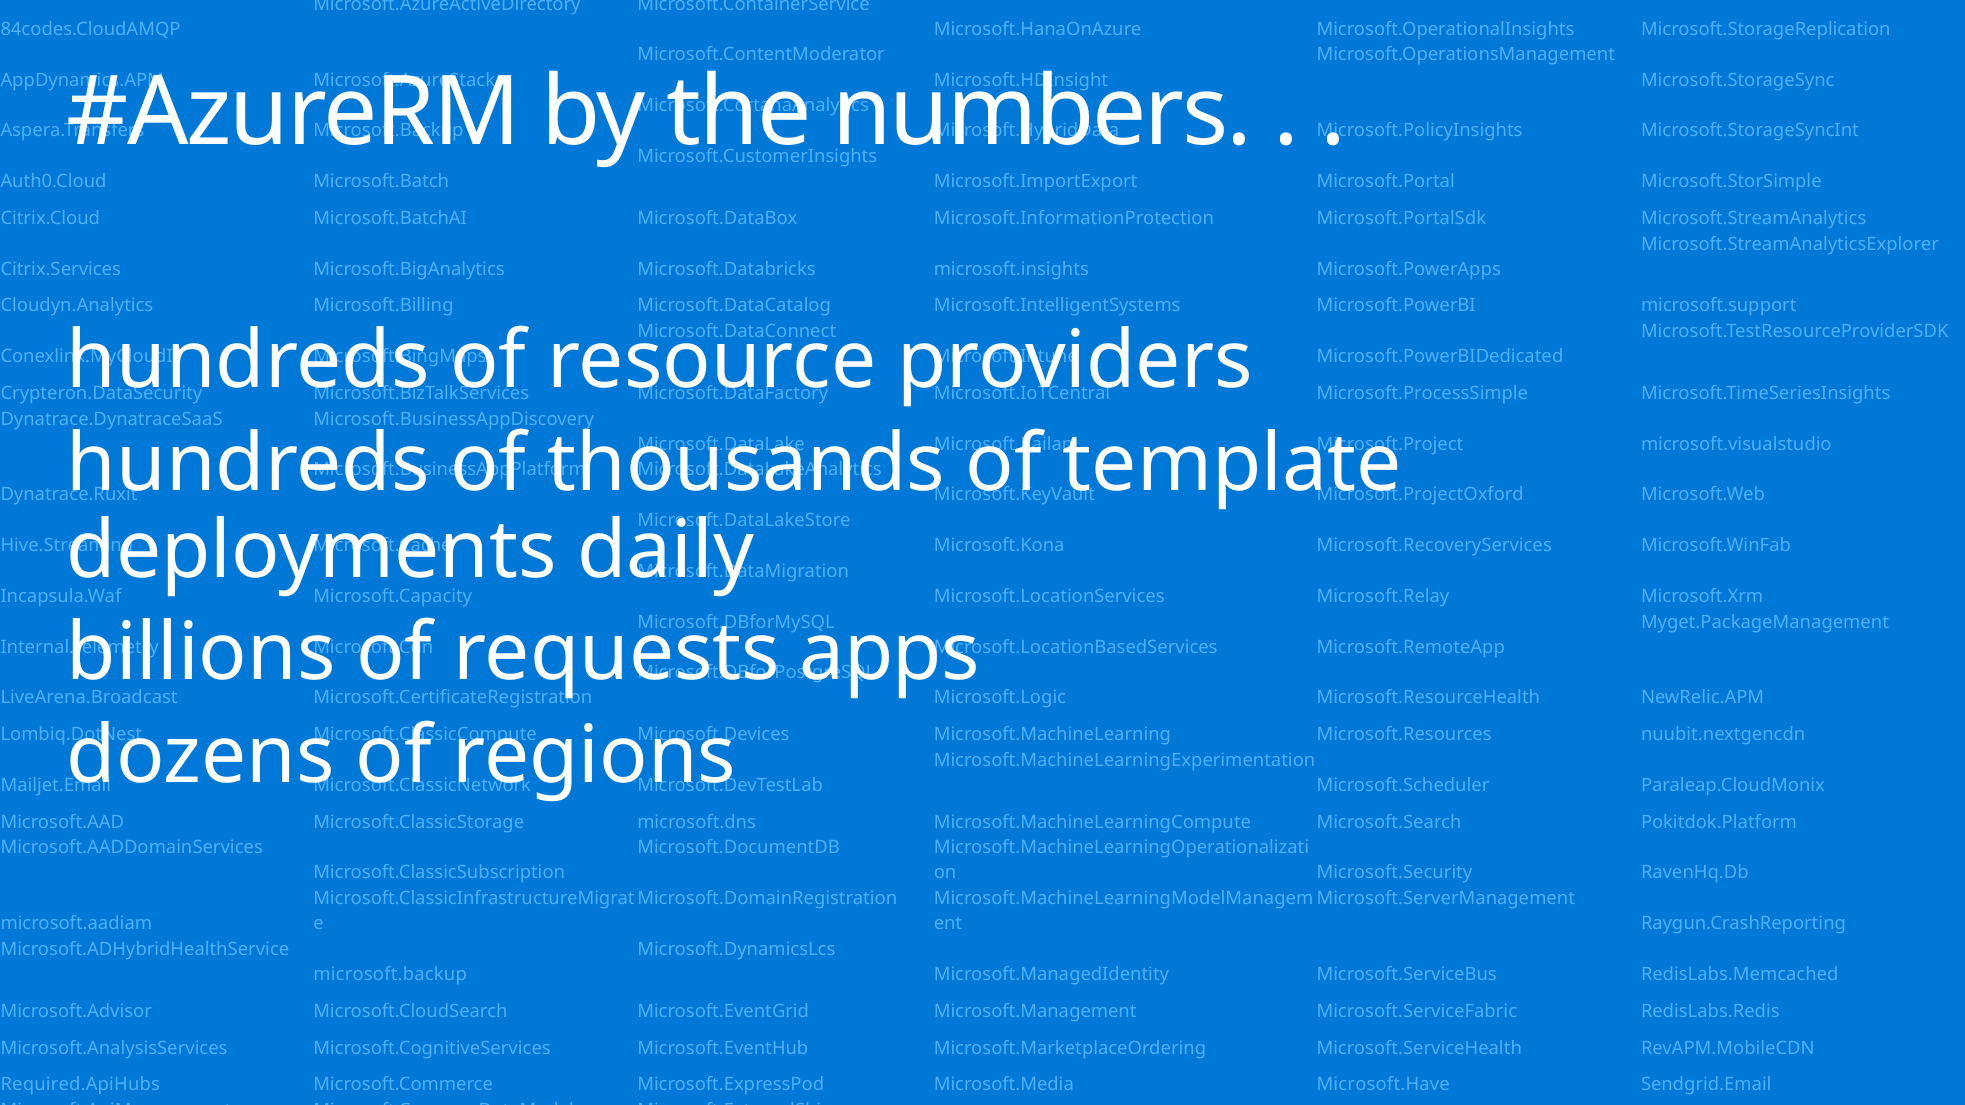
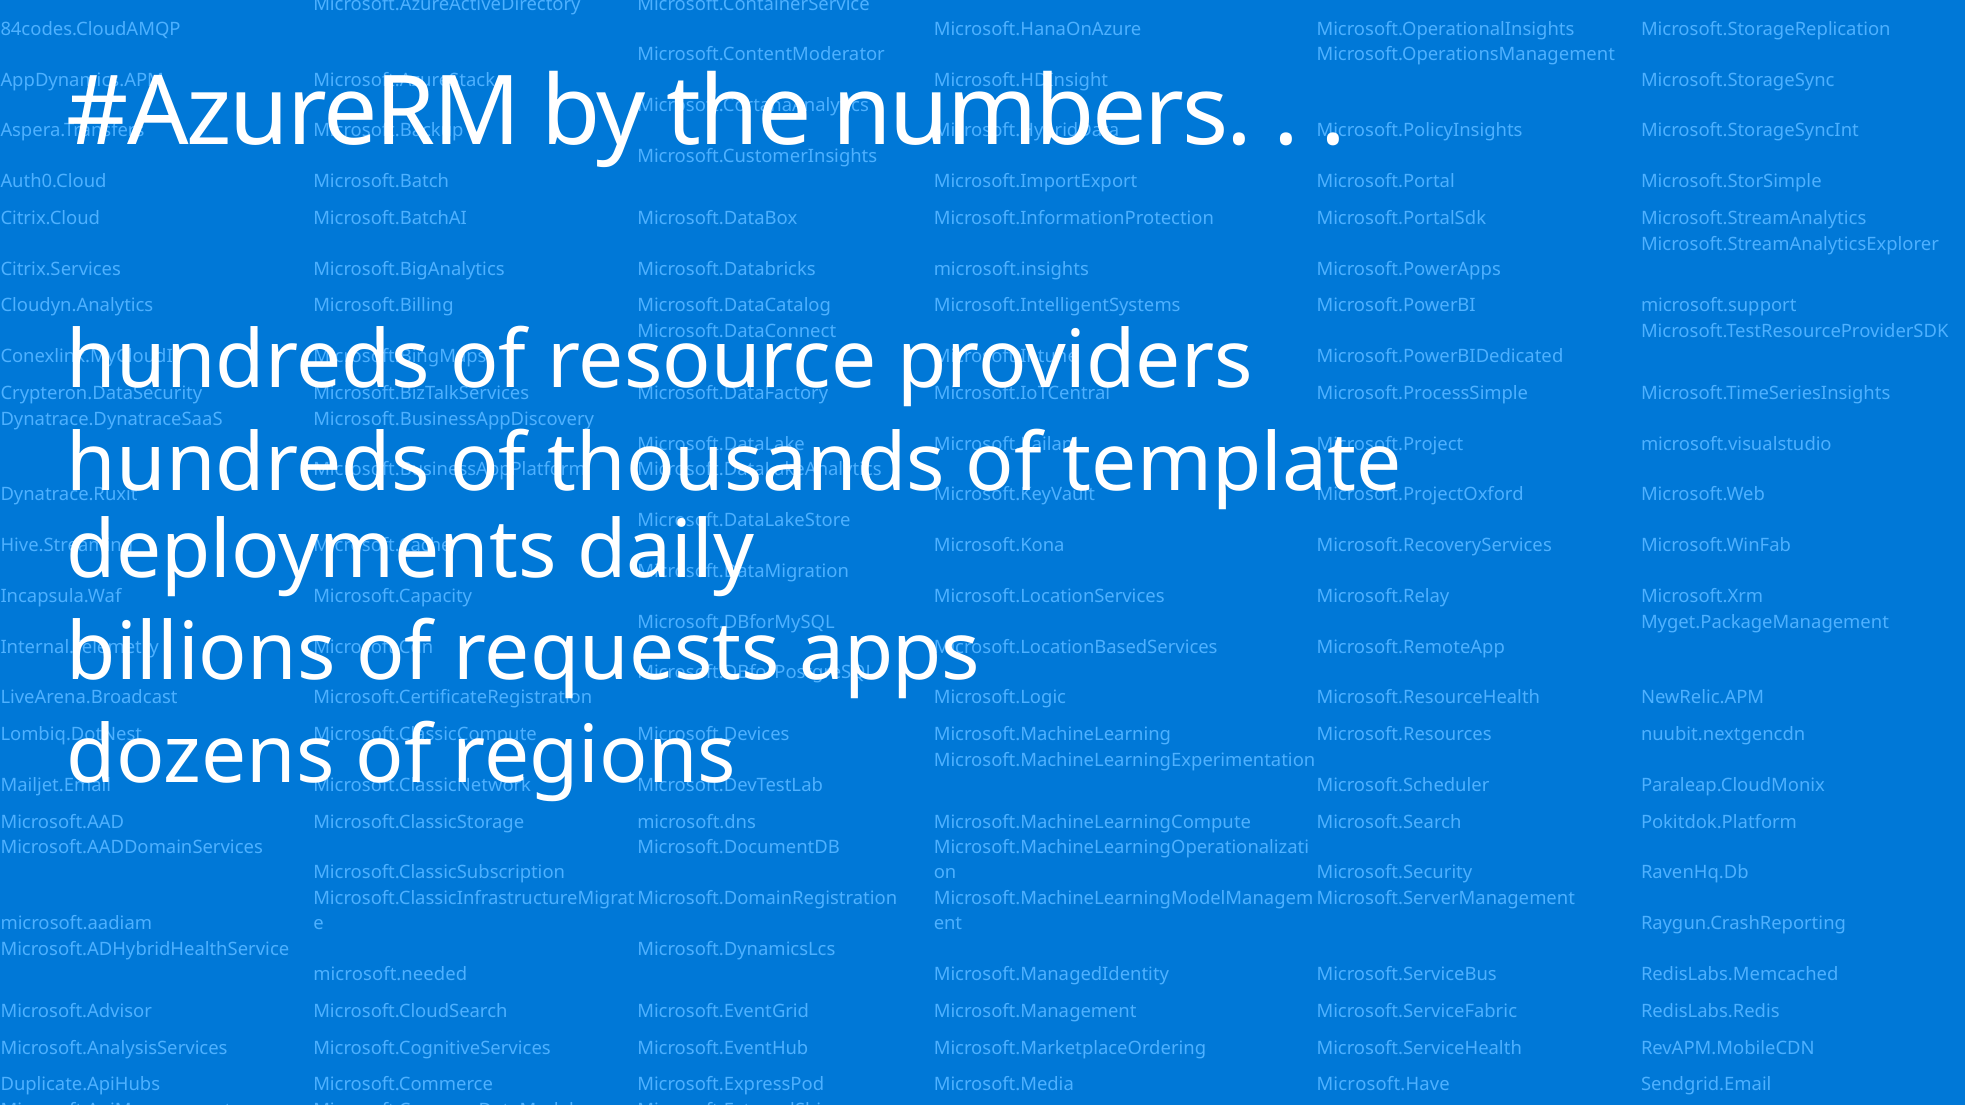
microsoft.backup: microsoft.backup -> microsoft.needed (390, 975)
Required.ApiHubs: Required.ApiHubs -> Duplicate.ApiHubs (80, 1085)
